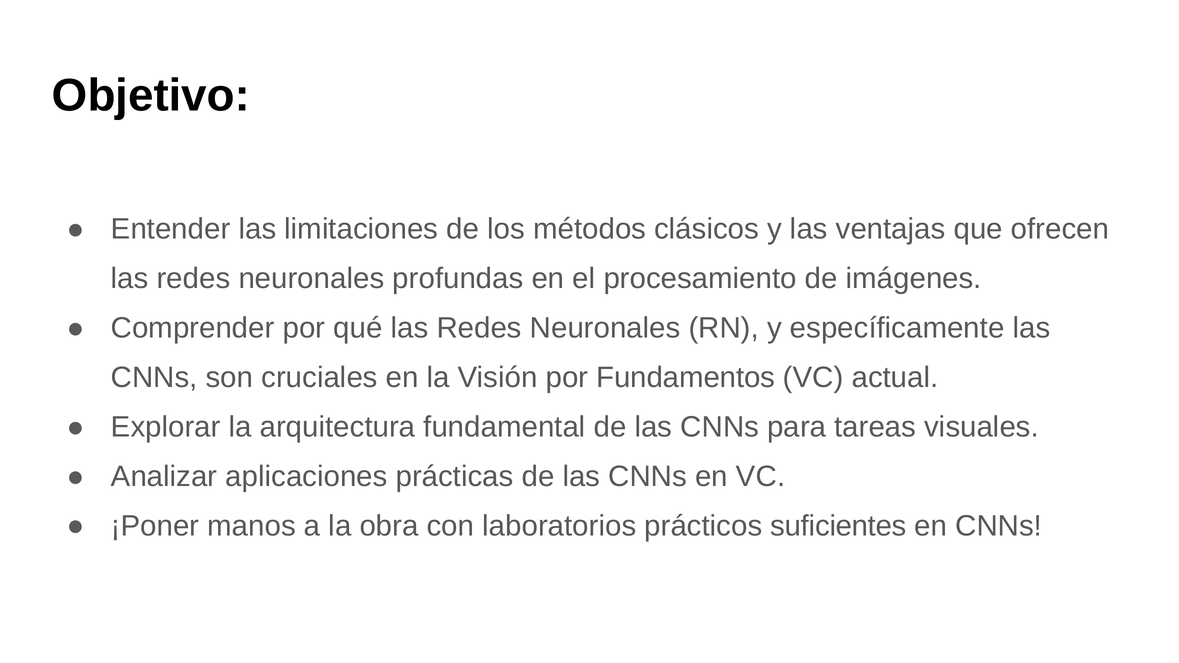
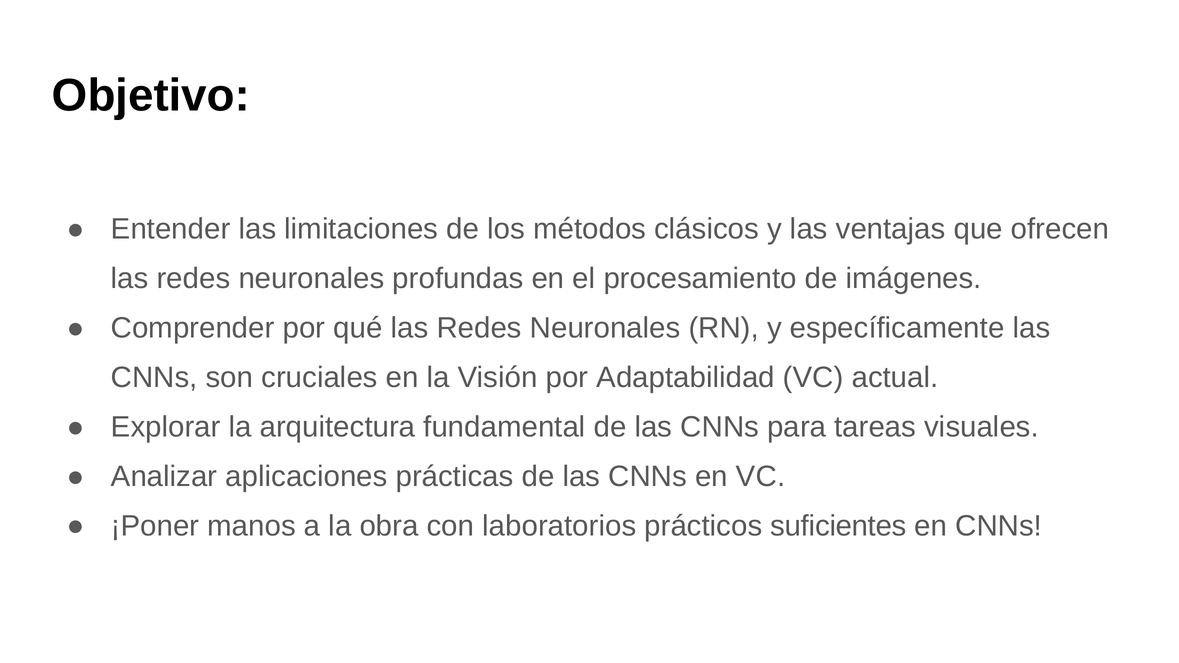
Fundamentos: Fundamentos -> Adaptabilidad (686, 378)
